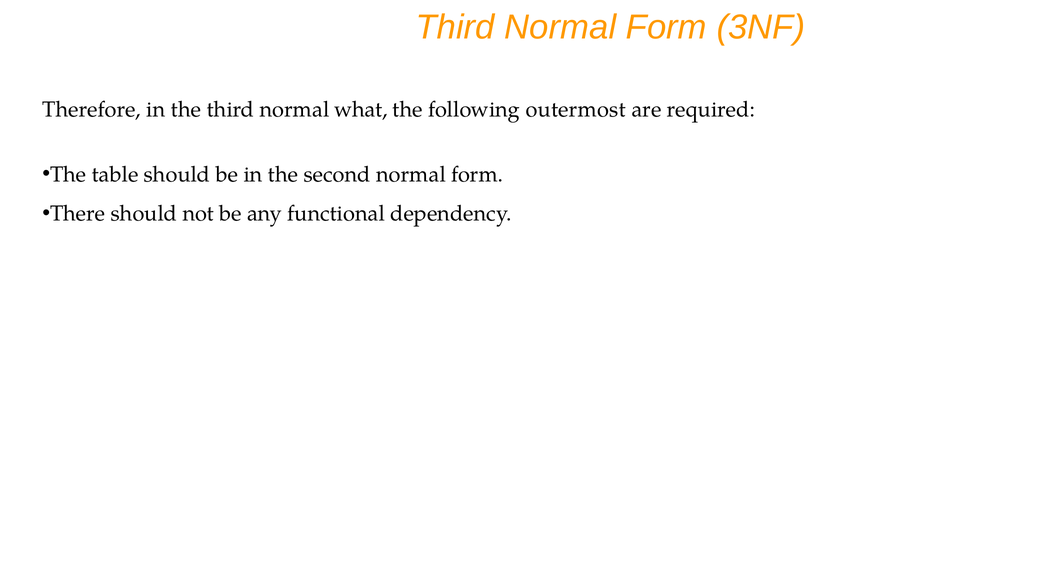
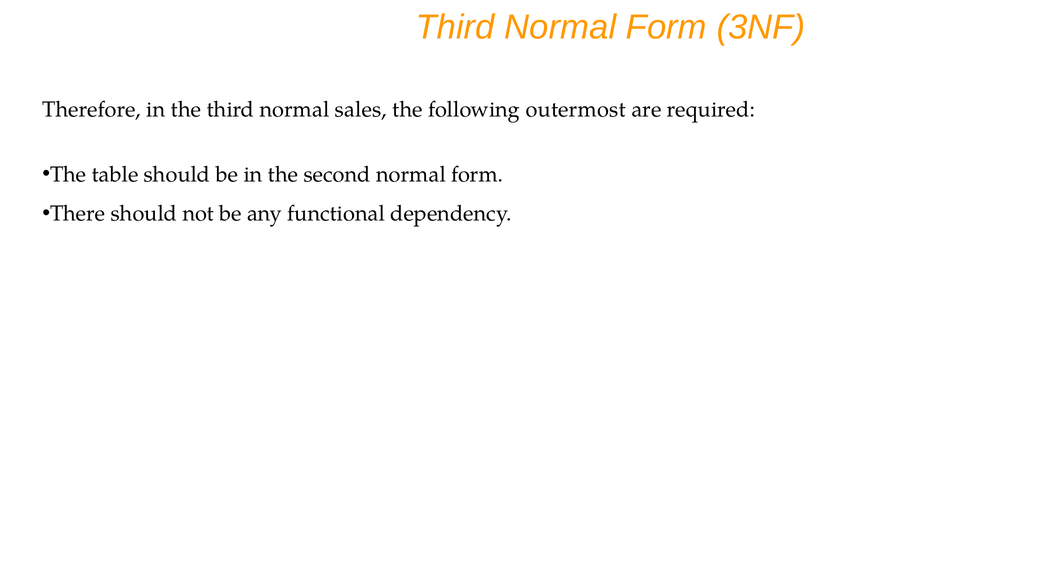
what: what -> sales (361, 109)
